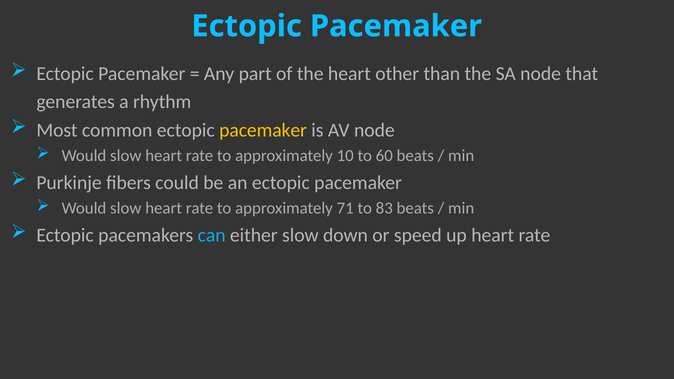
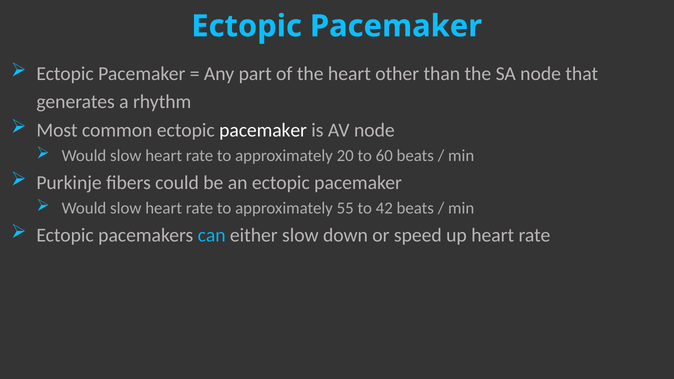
pacemaker colour: yellow -> white (263, 130)
10: 10 -> 20 (345, 156)
71: 71 -> 55 (345, 208)
83: 83 -> 42 (384, 208)
